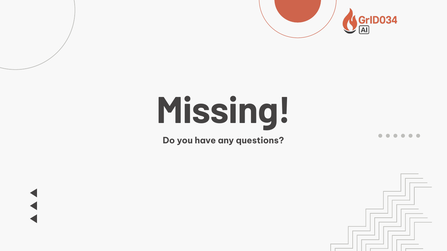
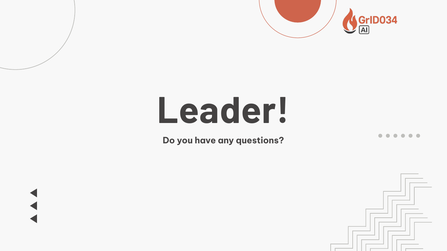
Missing: Missing -> Leader (223, 111)
